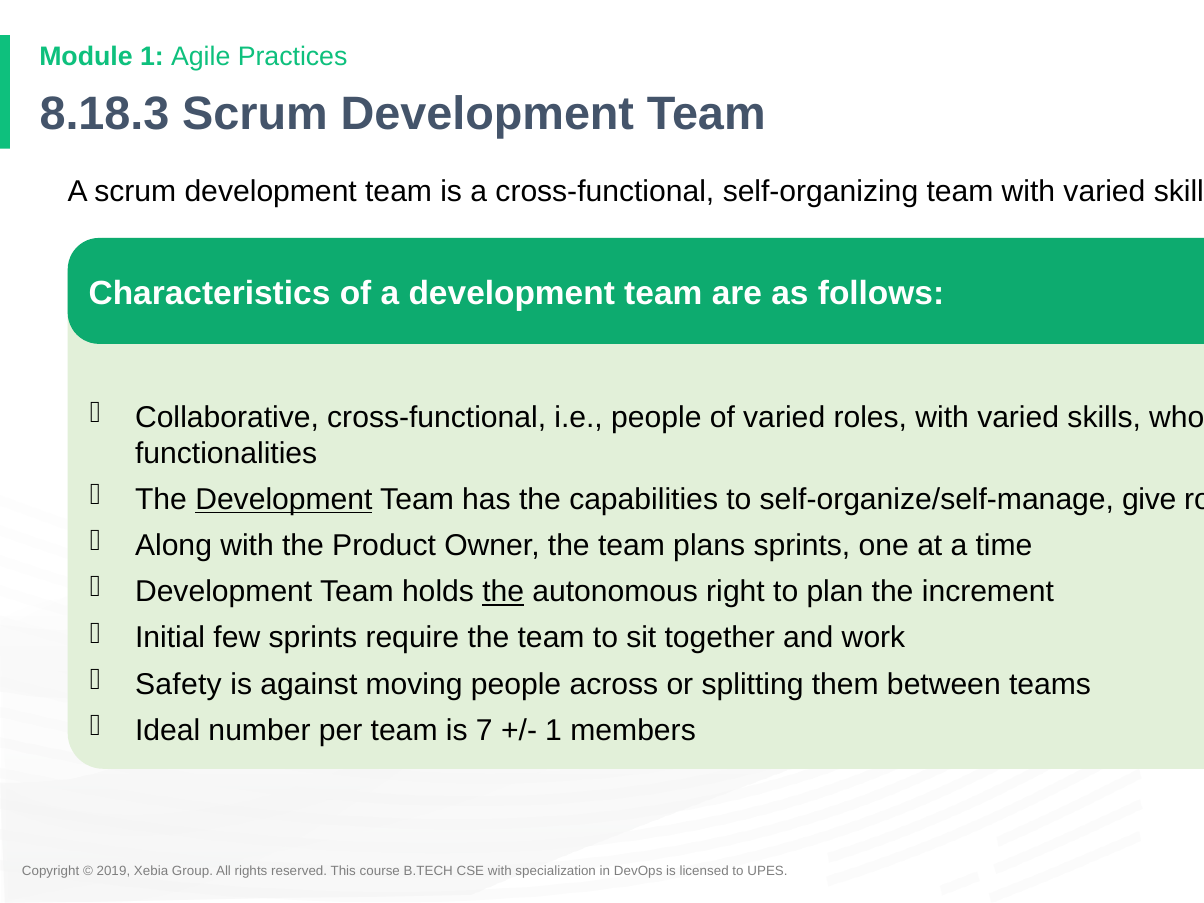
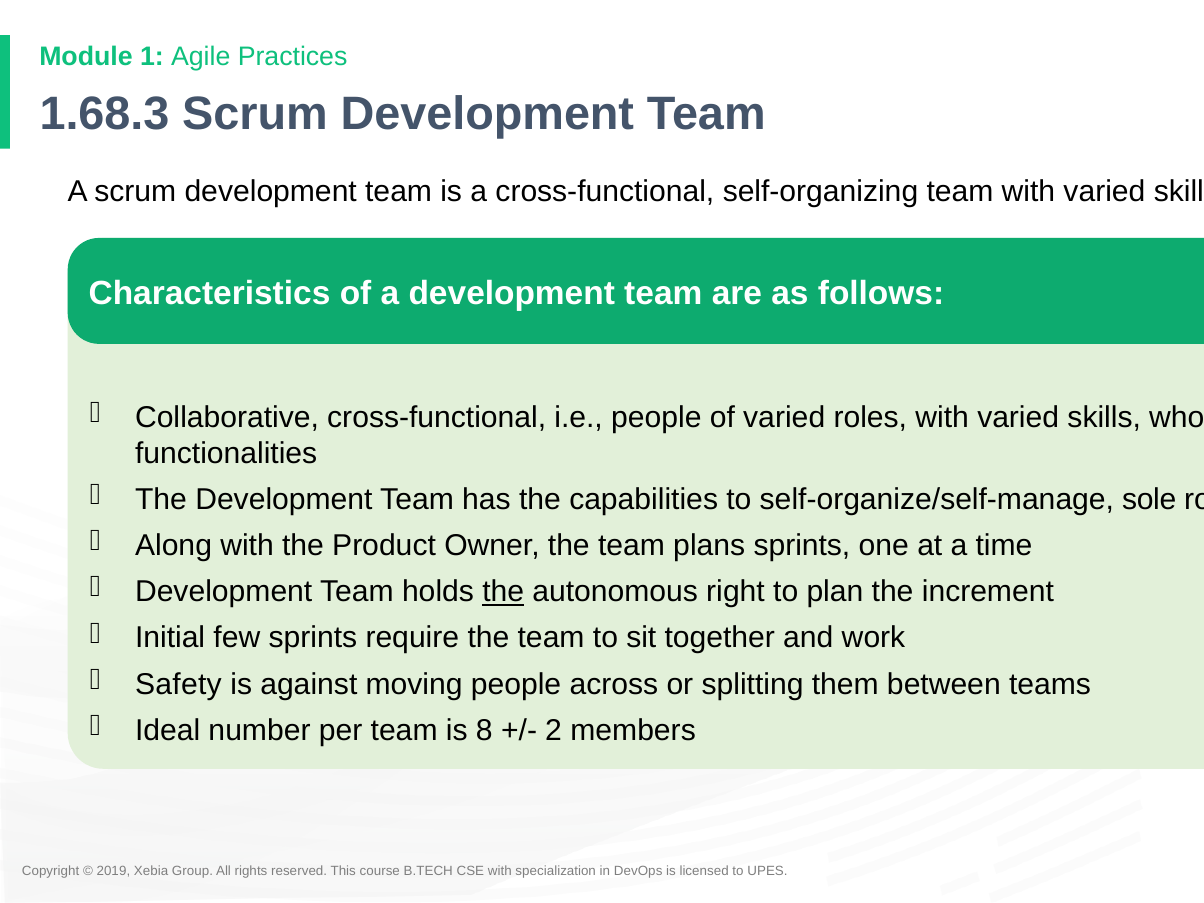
8.18.3: 8.18.3 -> 1.68.3 (104, 114)
Development underline: present -> none (284, 499)
give: give -> sole (1149, 499)
7: 7 -> 8 (484, 730)
1: 1 -> 2 (554, 730)
